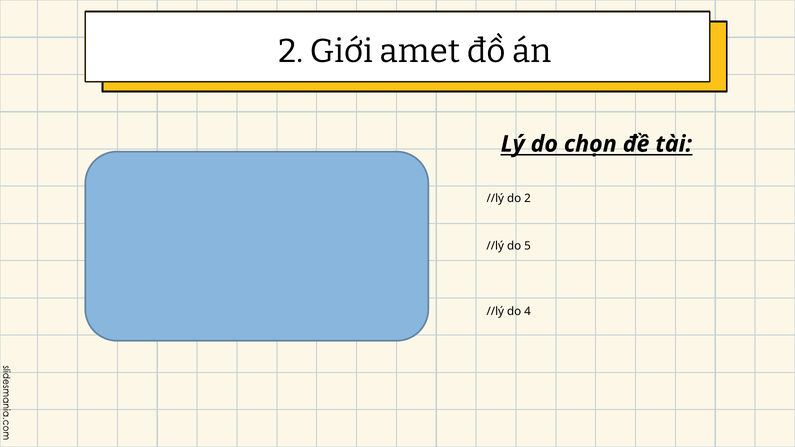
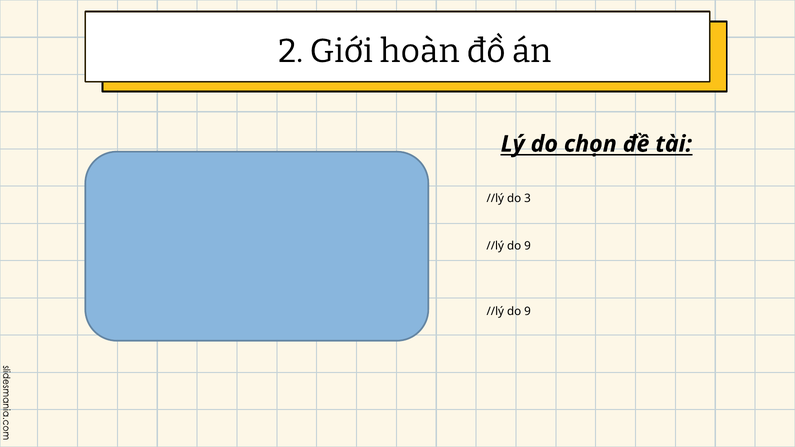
amet: amet -> hoàn (420, 51)
do 2: 2 -> 3 (528, 198)
5: 5 -> 9 (528, 246)
4: 4 -> 9 (528, 311)
